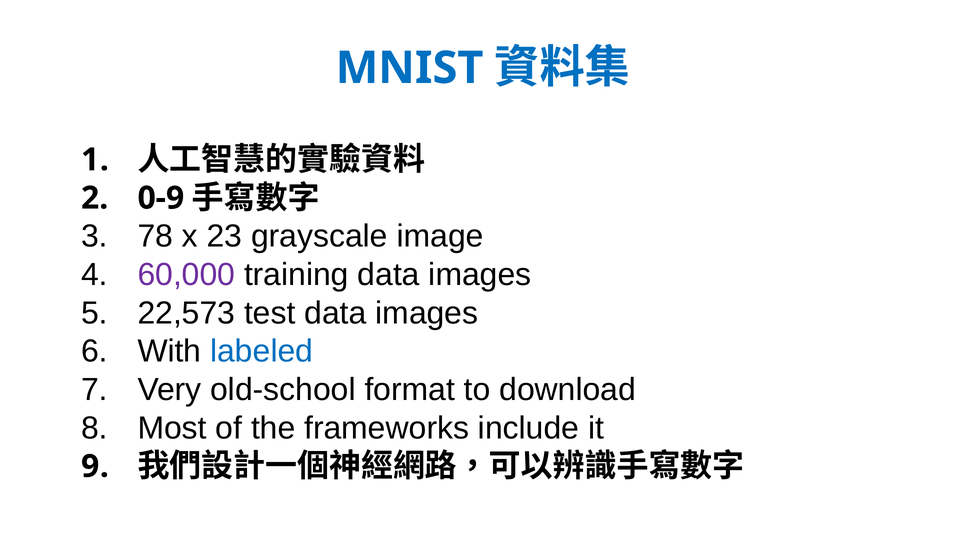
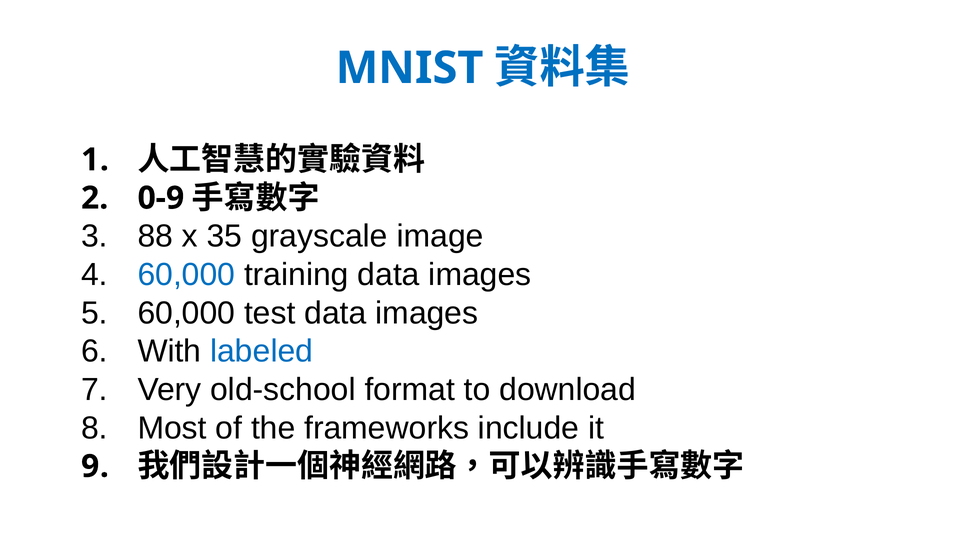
78: 78 -> 88 (155, 236)
23: 23 -> 35 (224, 236)
60,000 colour: purple -> blue (186, 275)
22,573: 22,573 -> 60,000 (186, 313)
